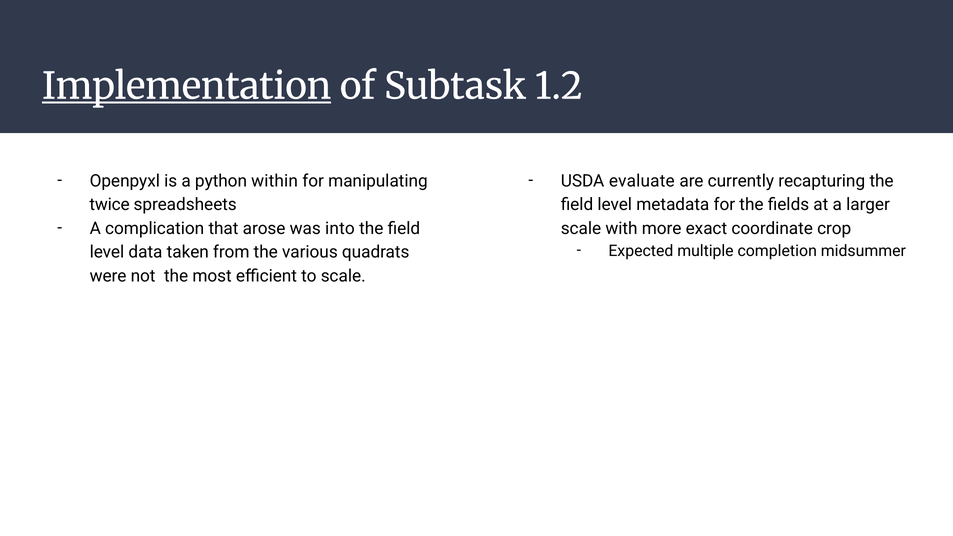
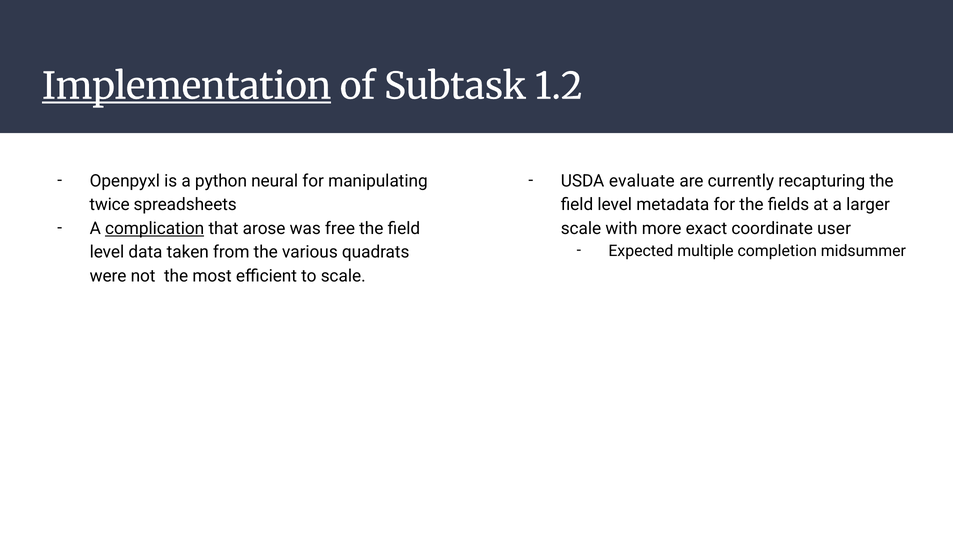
within: within -> neural (275, 181)
complication underline: none -> present (155, 229)
into: into -> free (340, 229)
crop: crop -> user (834, 229)
